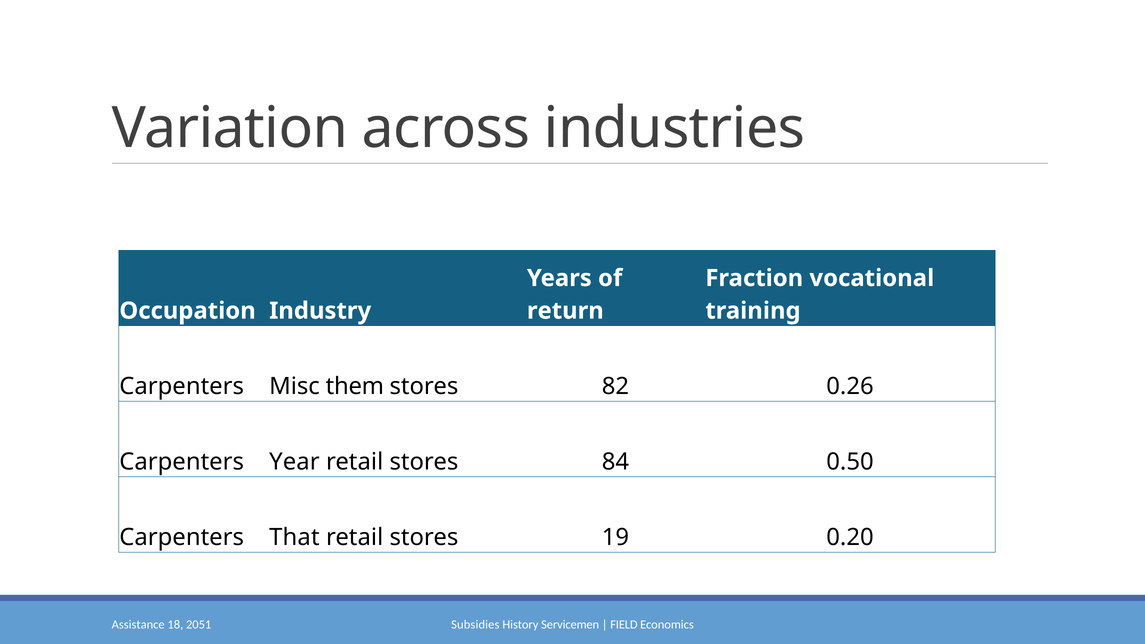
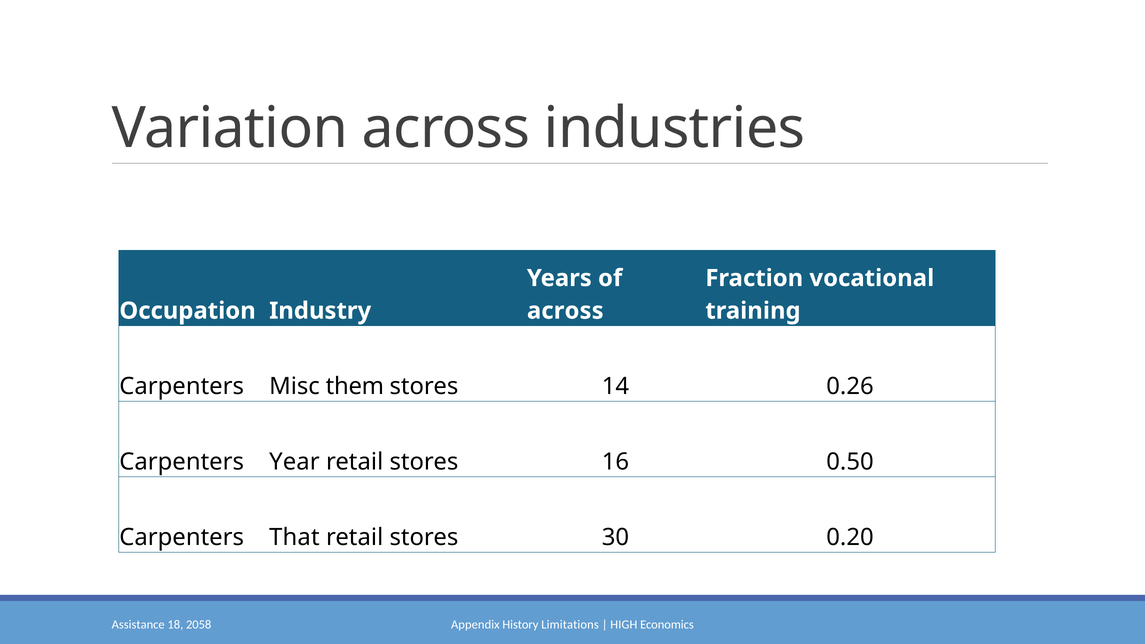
return: return -> across (565, 311)
82: 82 -> 14 (615, 386)
84: 84 -> 16 (615, 462)
19: 19 -> 30 (615, 538)
2051: 2051 -> 2058 (199, 625)
Subsidies: Subsidies -> Appendix (475, 625)
Servicemen: Servicemen -> Limitations (570, 625)
FIELD: FIELD -> HIGH (624, 625)
